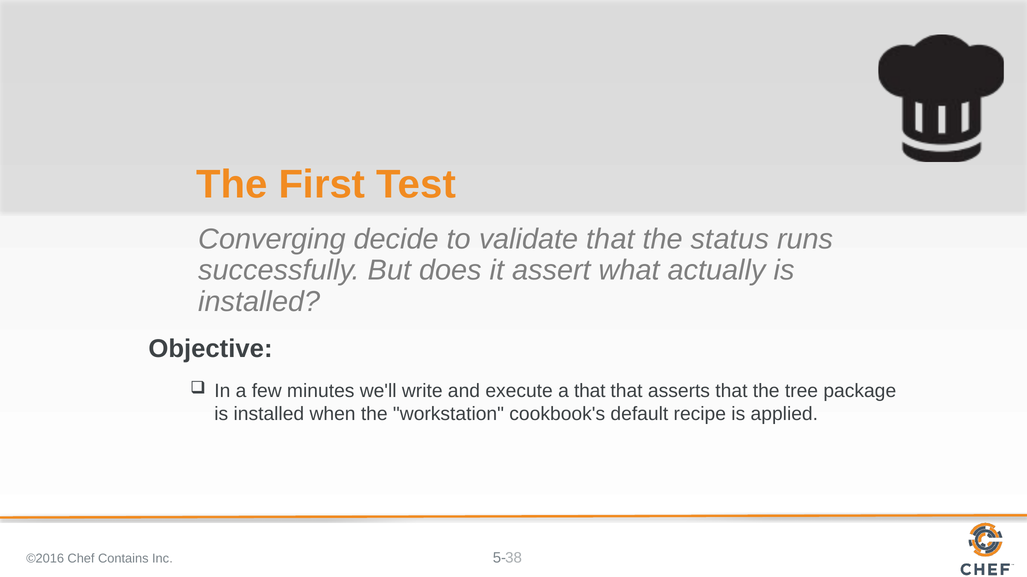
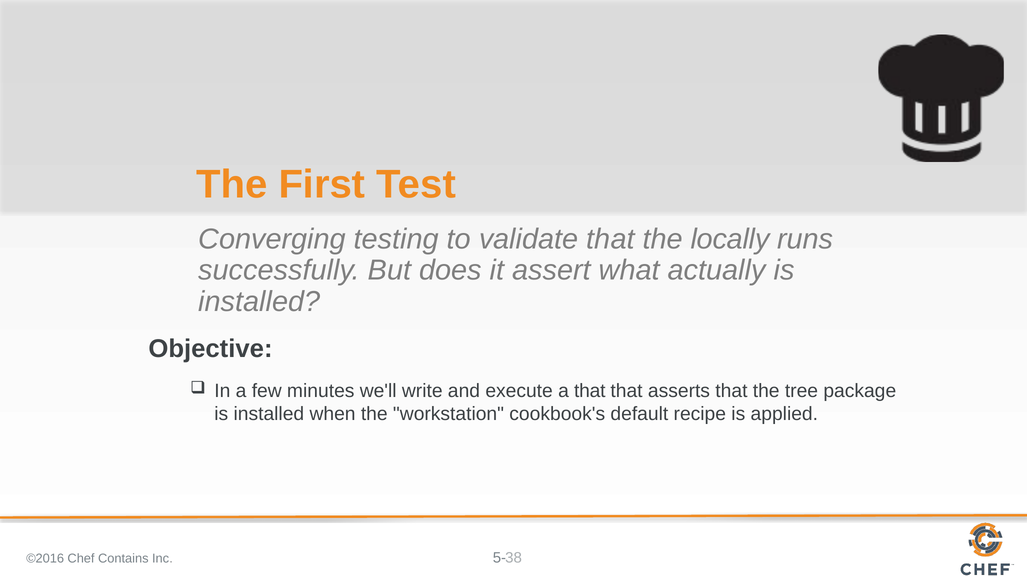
decide: decide -> testing (396, 240)
status: status -> locally (730, 240)
